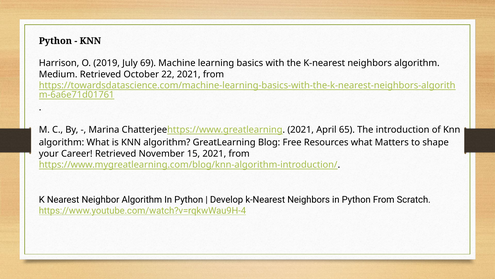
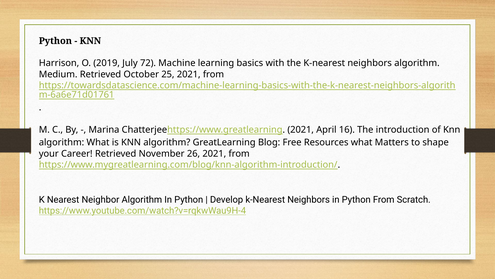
69: 69 -> 72 (148, 63)
22: 22 -> 25 (168, 74)
65: 65 -> 16 (347, 130)
15: 15 -> 26 (194, 153)
